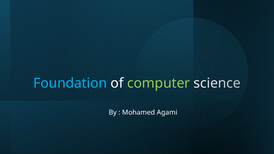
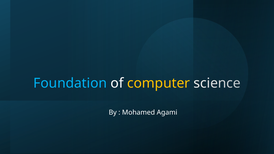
computer colour: light green -> yellow (159, 83)
